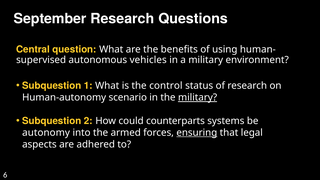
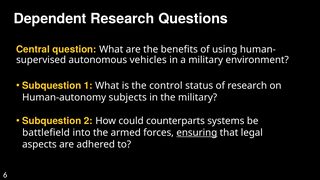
September: September -> Dependent (50, 19)
scenario: scenario -> subjects (128, 97)
military underline: present -> none (198, 97)
autonomy: autonomy -> battlefield (46, 133)
